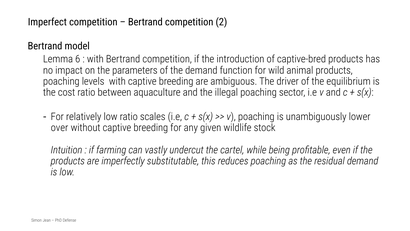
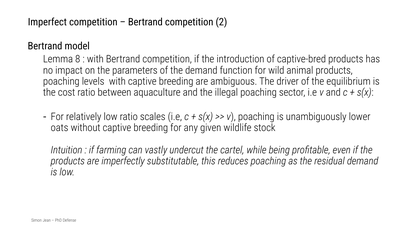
6: 6 -> 8 (78, 59)
over: over -> oats (60, 128)
